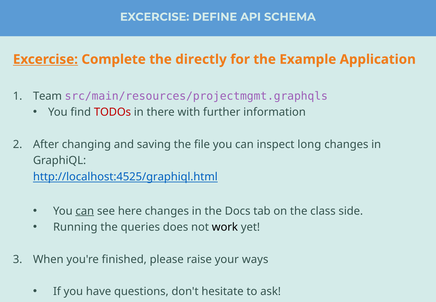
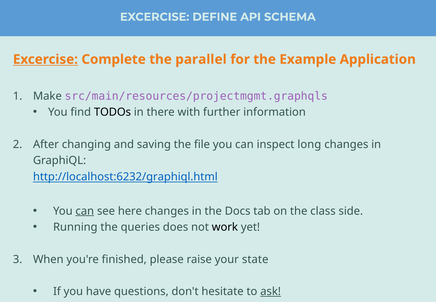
directly: directly -> parallel (201, 59)
Team: Team -> Make (47, 96)
TODOs colour: red -> black (112, 112)
http://localhost:4525/graphiql.html: http://localhost:4525/graphiql.html -> http://localhost:6232/graphiql.html (125, 177)
ways: ways -> state (255, 259)
ask underline: none -> present (271, 291)
